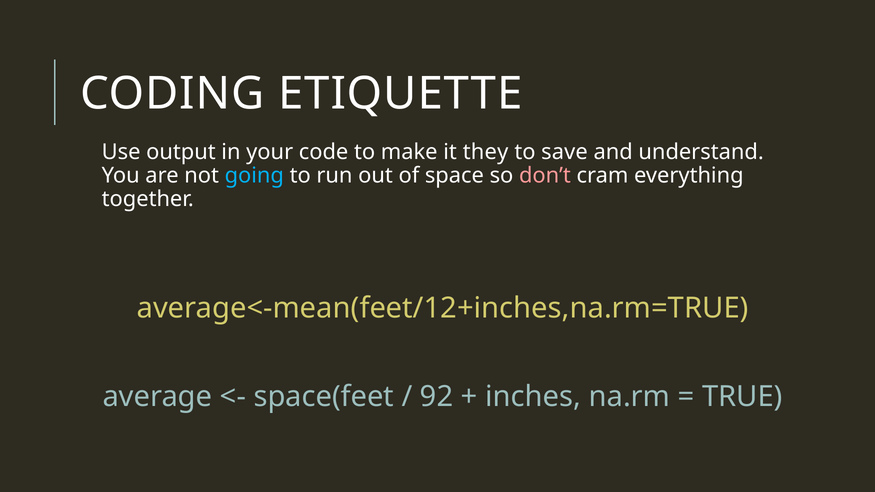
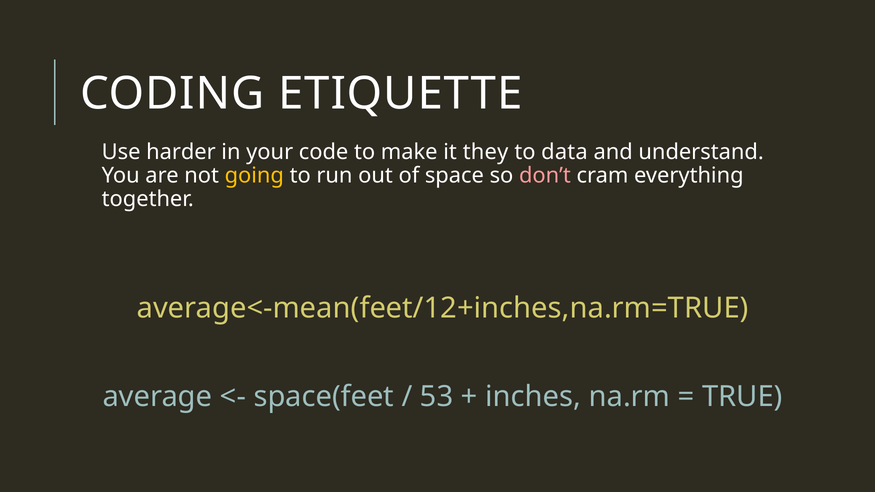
output: output -> harder (181, 152)
save: save -> data (564, 152)
going colour: light blue -> yellow (254, 176)
92: 92 -> 53 (437, 397)
